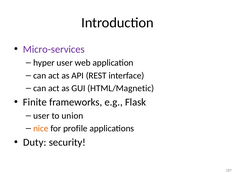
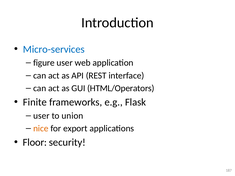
Micro-services colour: purple -> blue (54, 49)
hyper: hyper -> figure (44, 63)
HTML/Magnetic: HTML/Magnetic -> HTML/Operators (121, 88)
profile: profile -> export (75, 129)
Duty: Duty -> Floor (35, 143)
